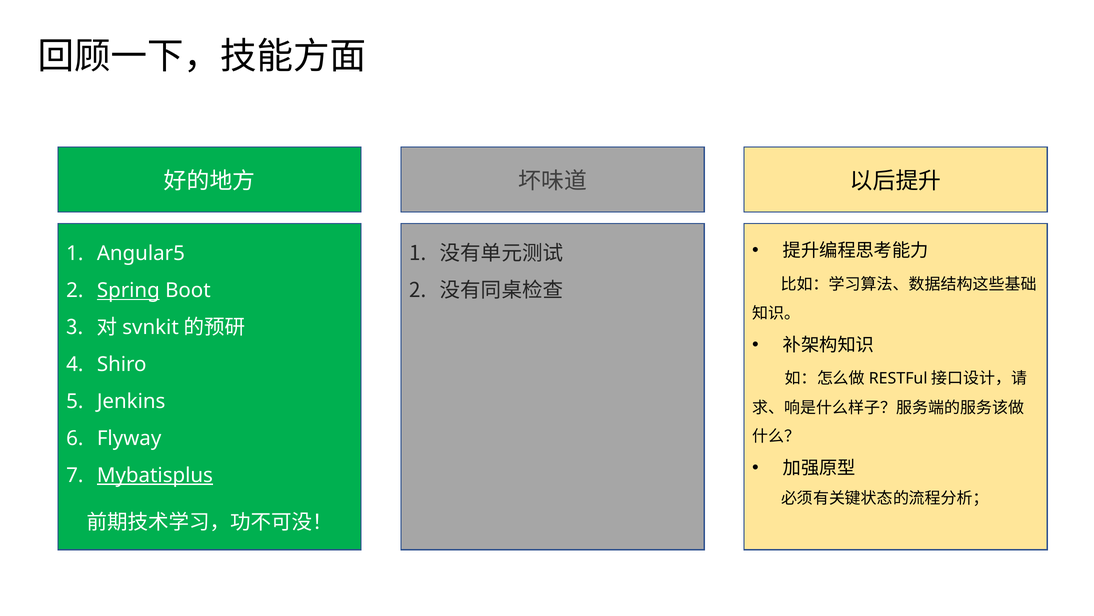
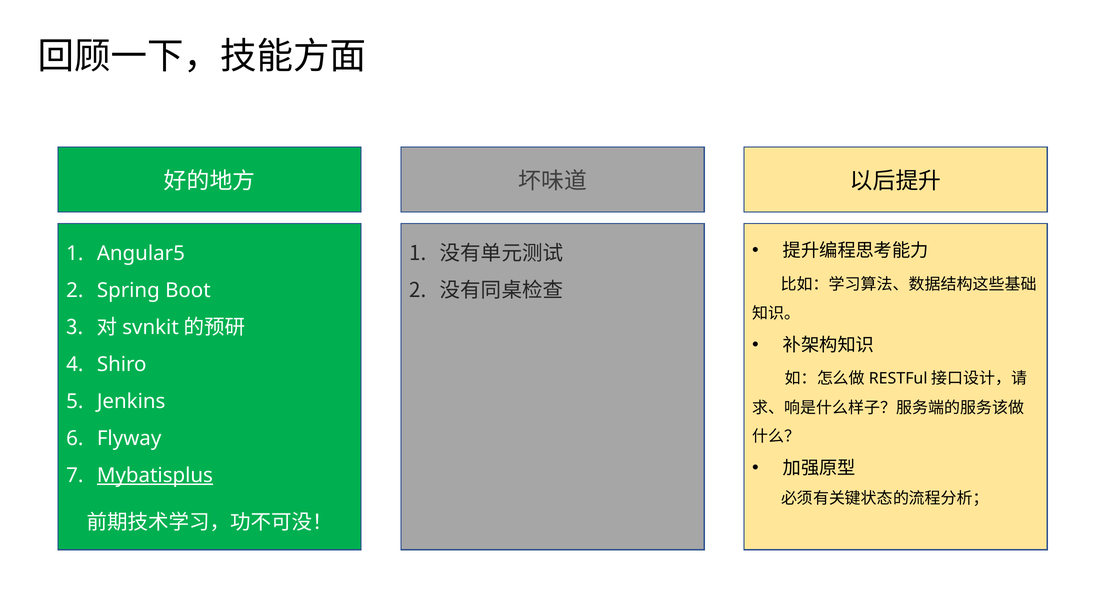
Spring underline: present -> none (128, 290)
